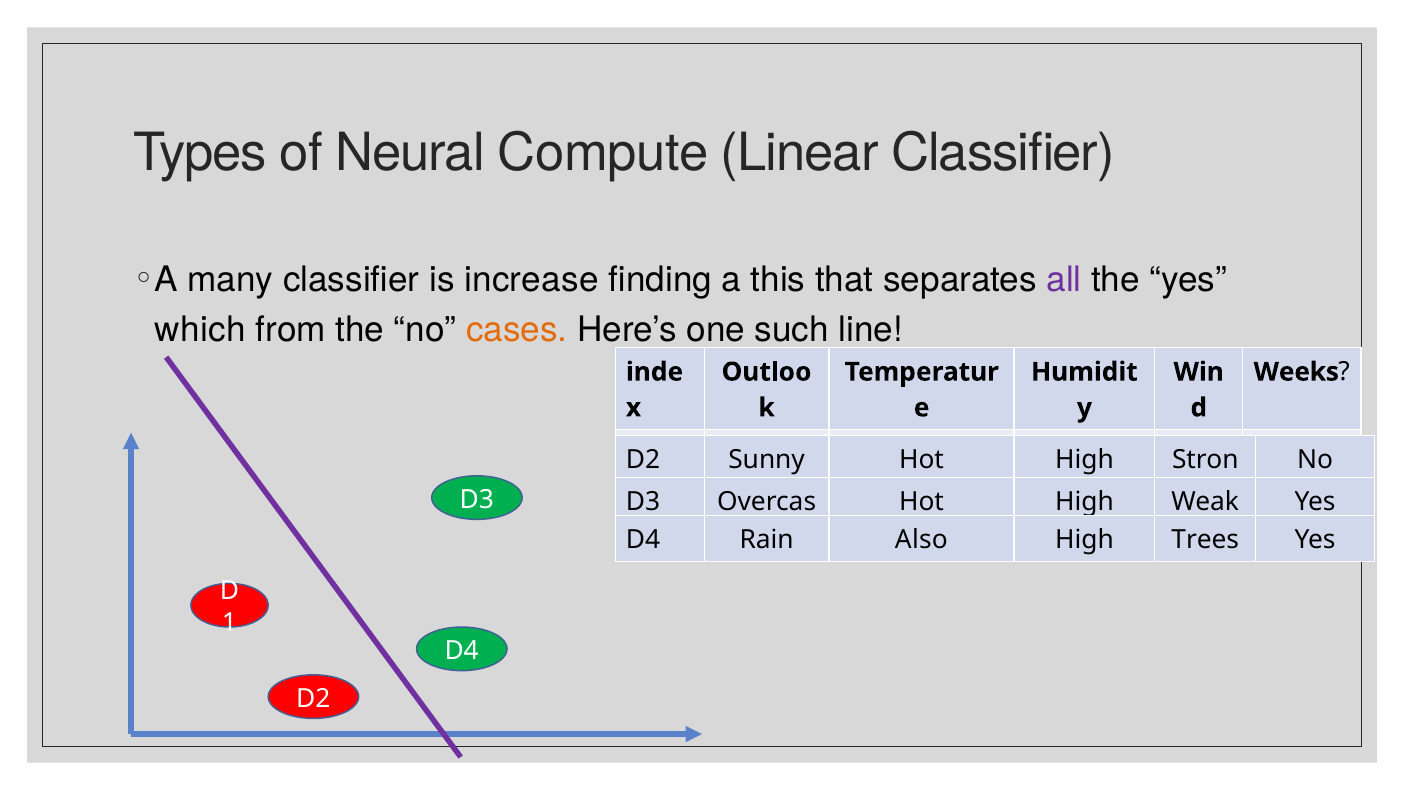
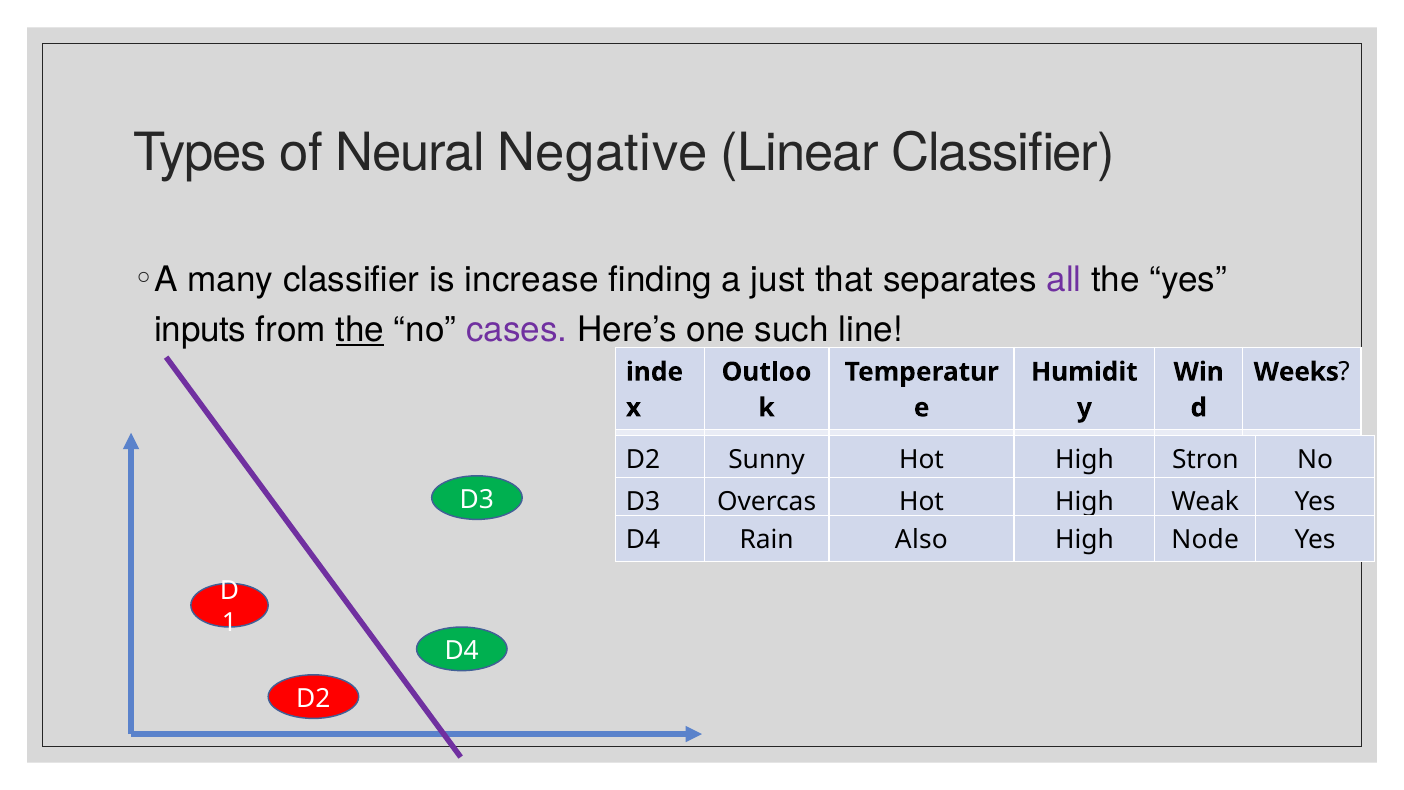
Compute: Compute -> Negative (603, 153)
this: this -> just (778, 279)
which: which -> inputs (200, 330)
the underline: none -> present (360, 330)
cases colour: orange -> purple (517, 330)
Trees: Trees -> Node (1205, 540)
